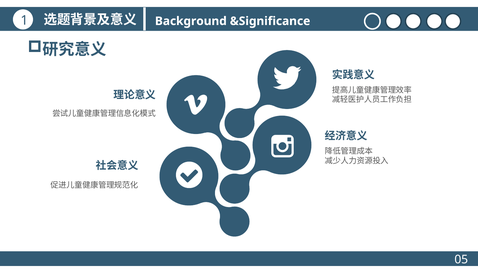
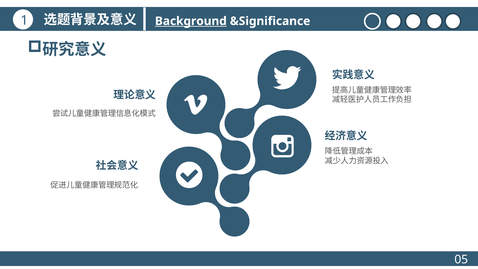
Background underline: none -> present (191, 21)
